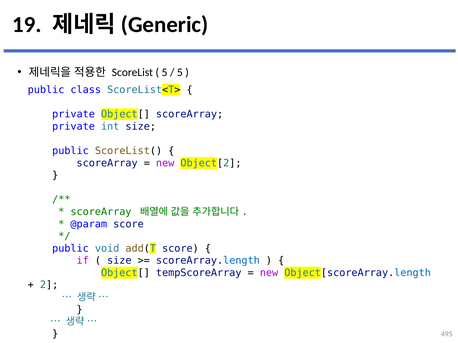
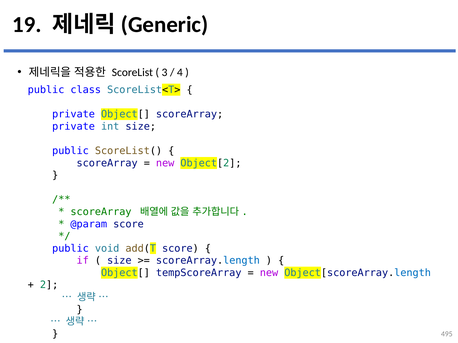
5: 5 -> 3 (165, 72)
5: 5 -> 4 (180, 72)
